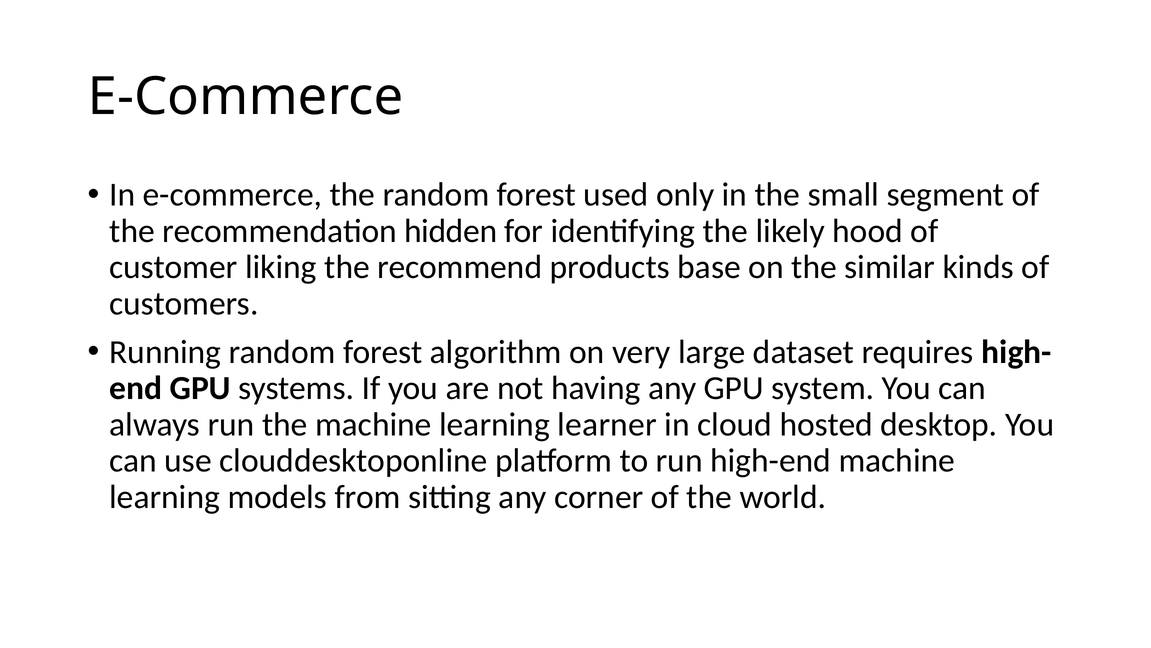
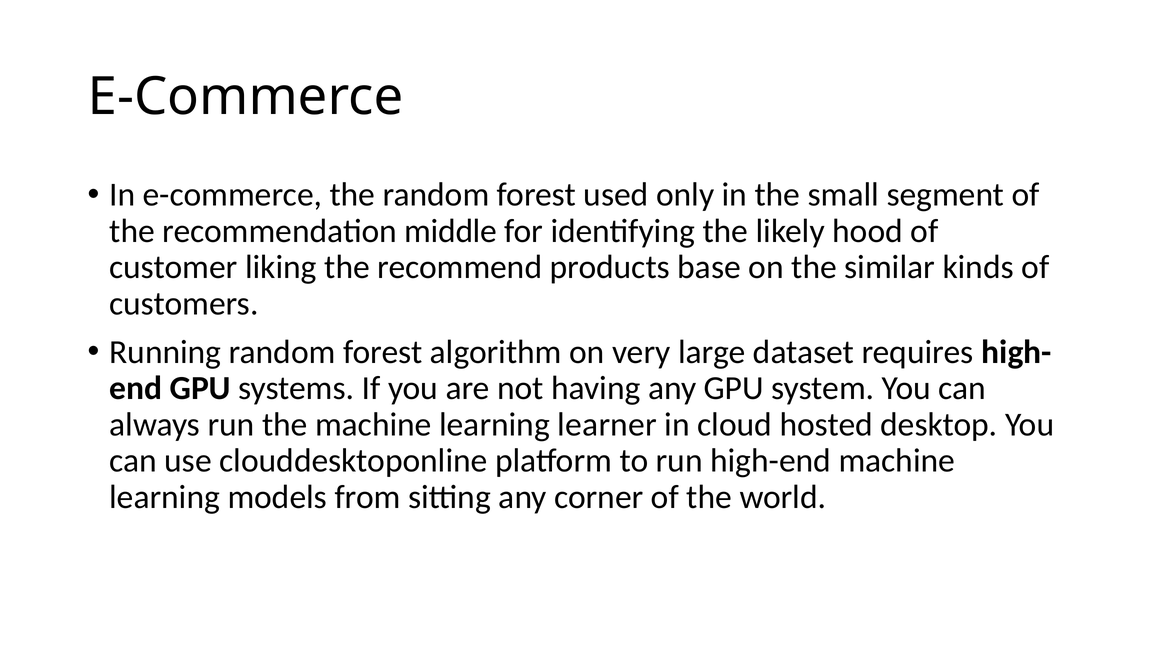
hidden: hidden -> middle (451, 231)
